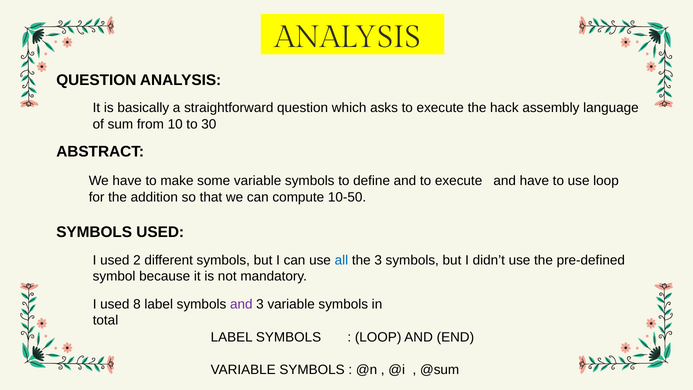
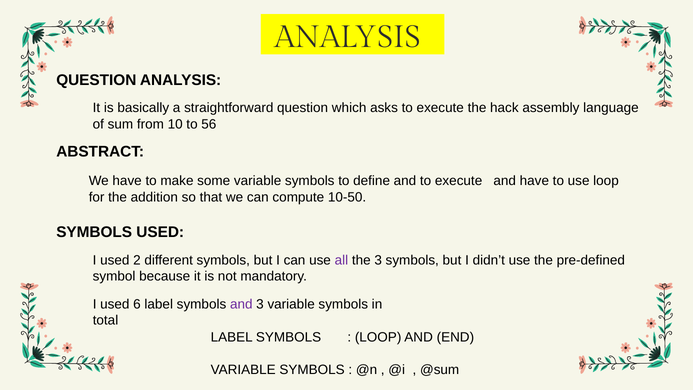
30: 30 -> 56 (209, 124)
all colour: blue -> purple (341, 260)
8: 8 -> 6 (137, 304)
